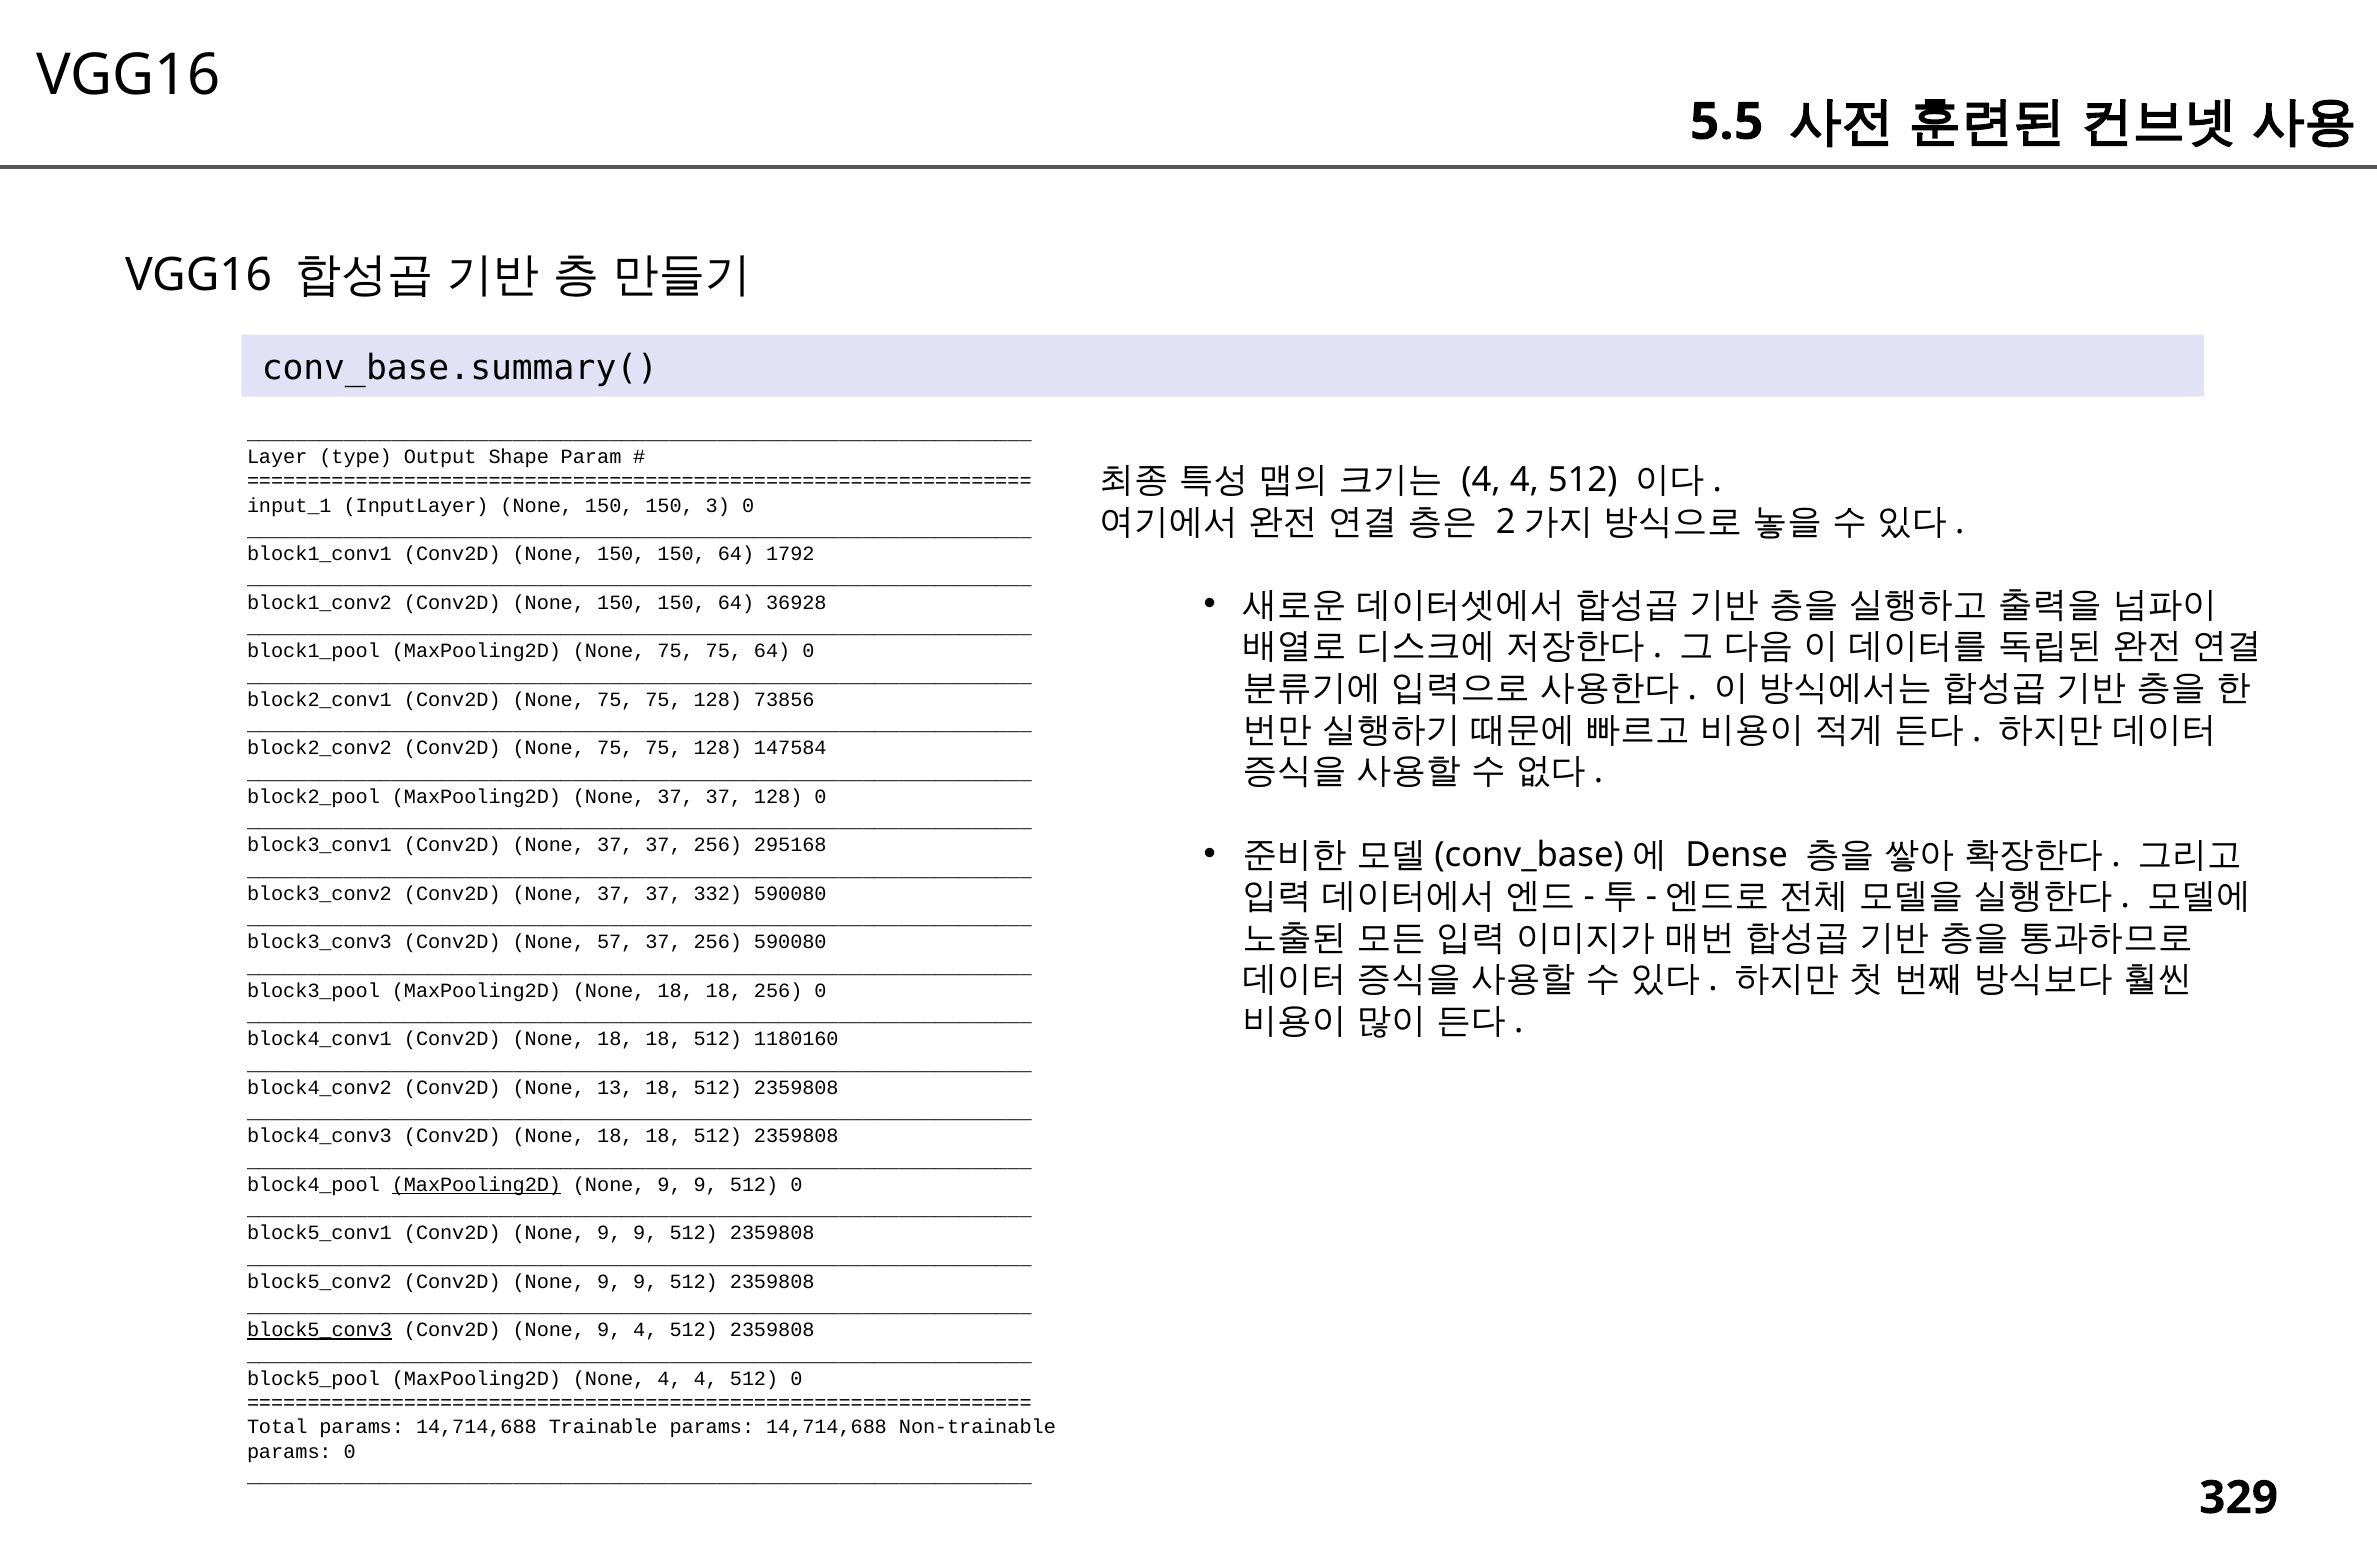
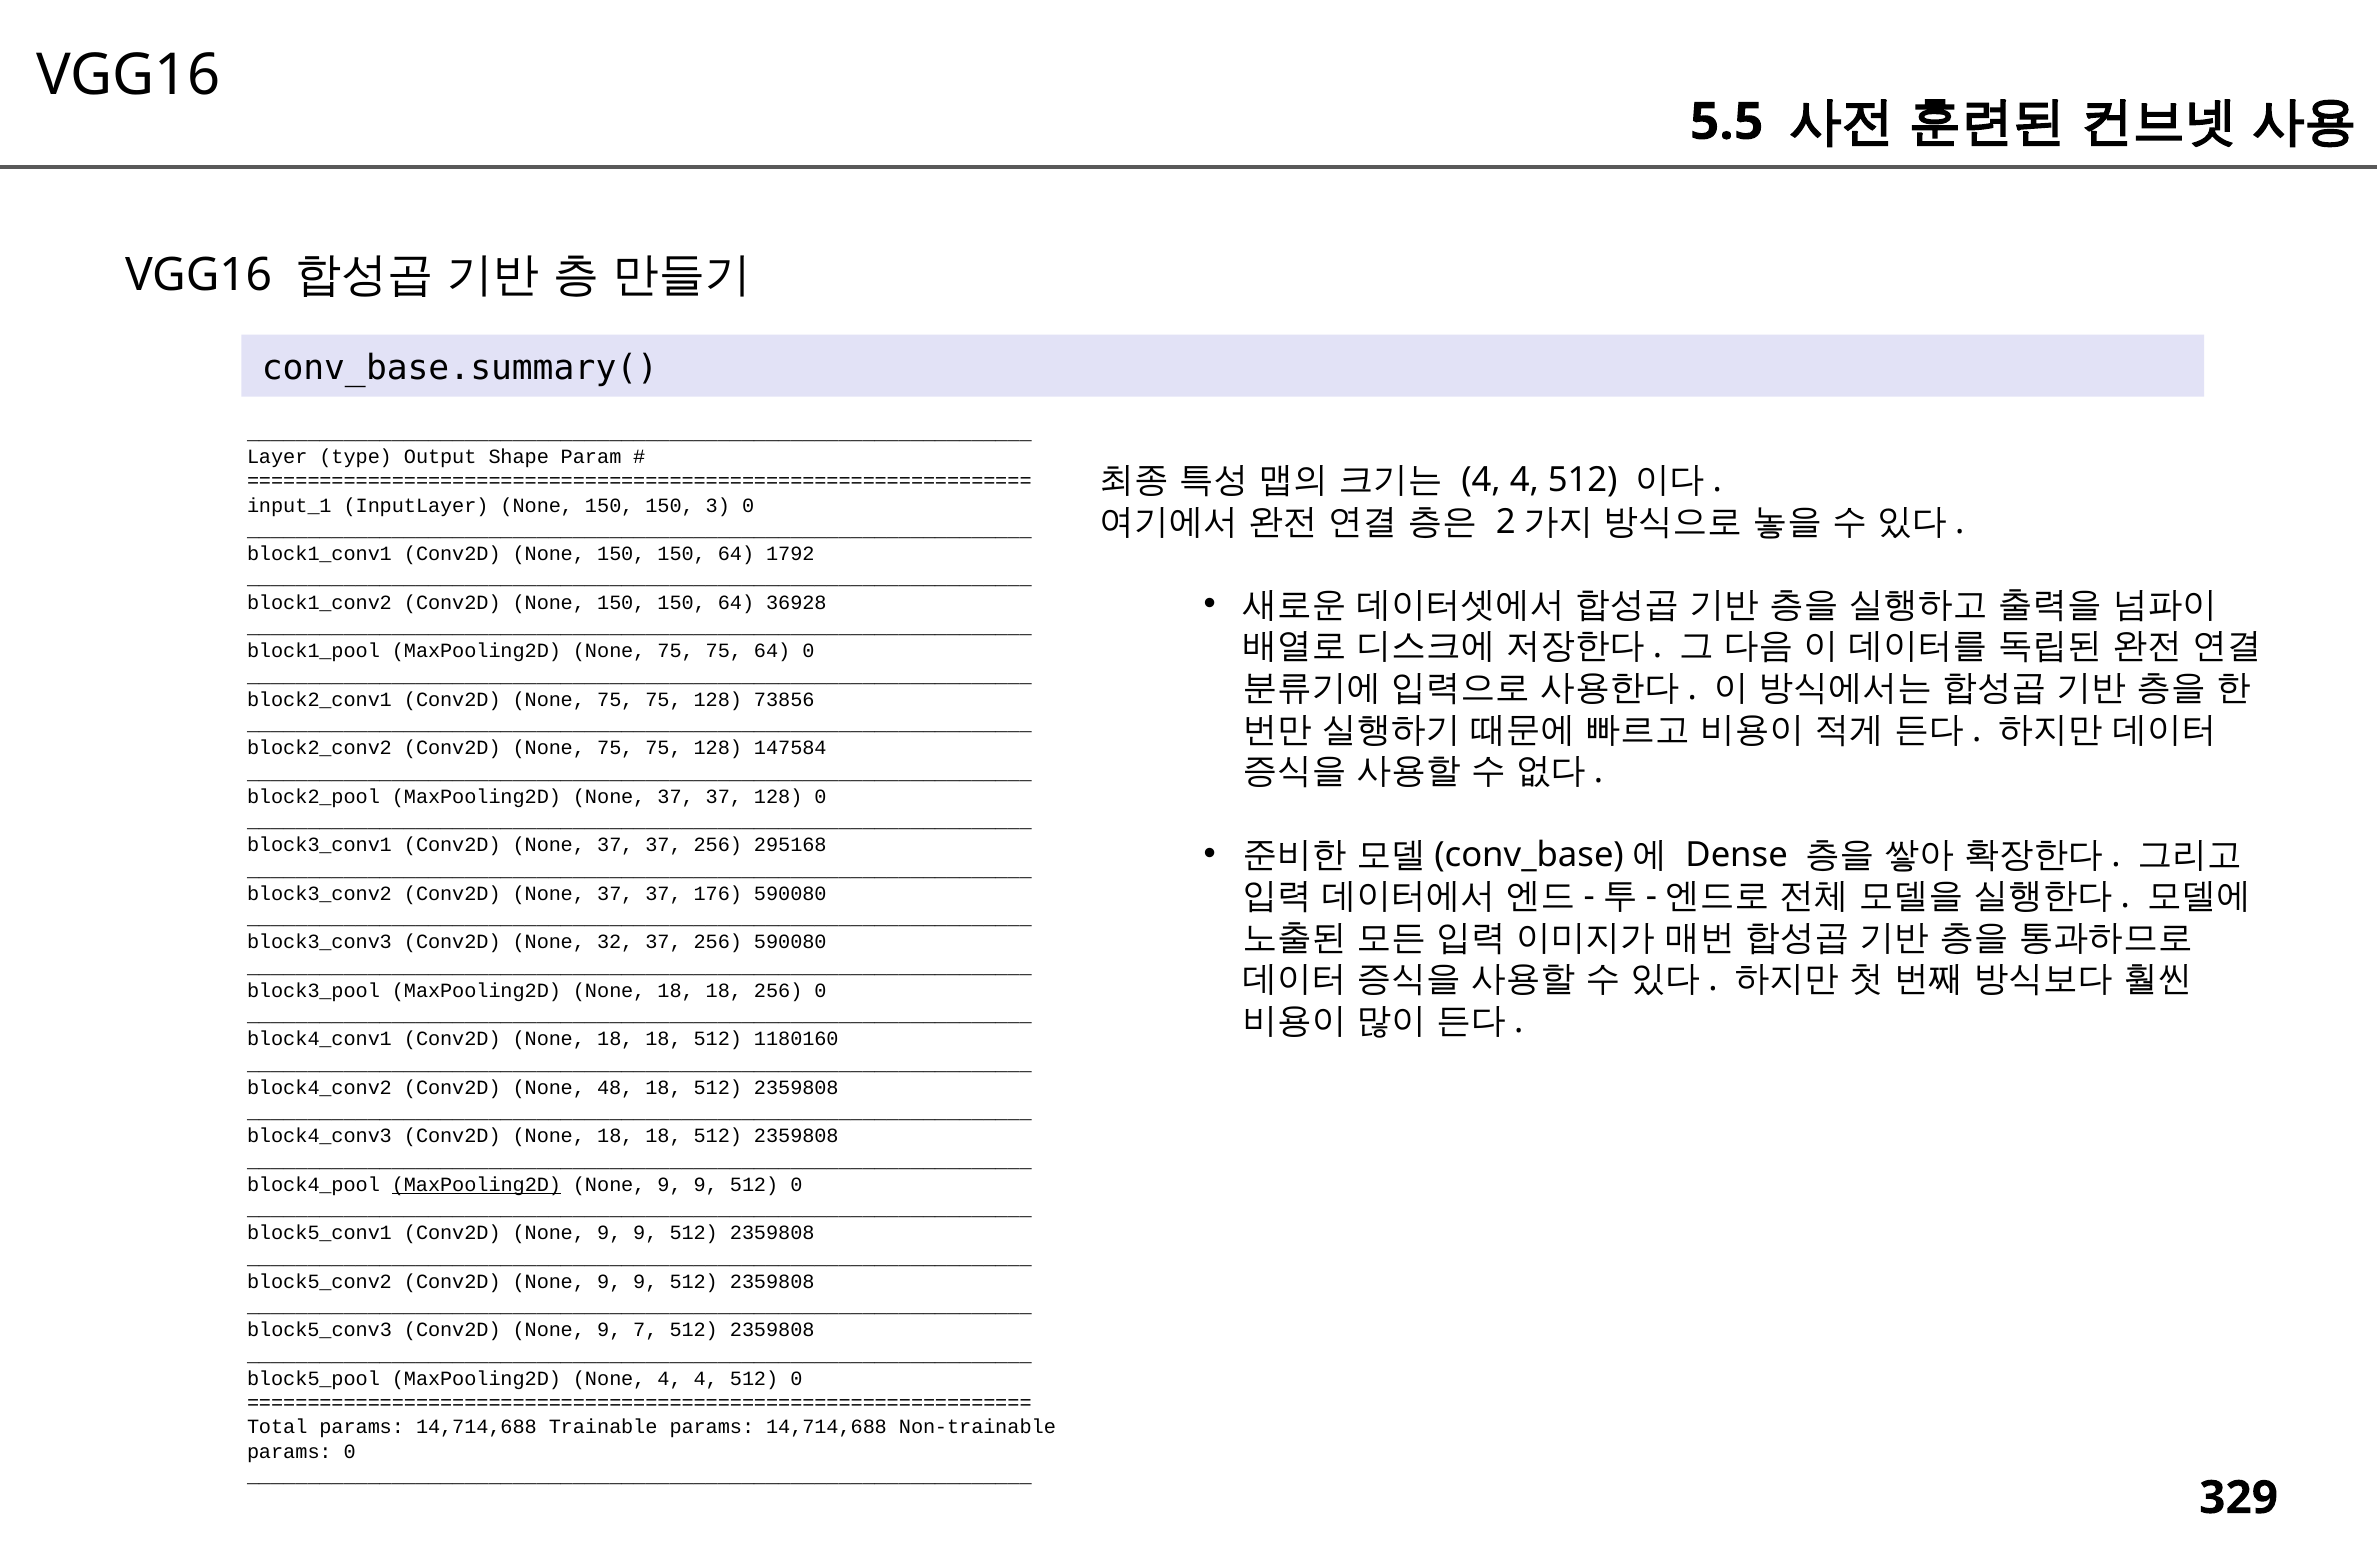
332: 332 -> 176 (718, 894)
57: 57 -> 32 (615, 942)
13: 13 -> 48 (615, 1088)
block5_conv3 underline: present -> none (320, 1330)
9 4: 4 -> 7 (645, 1330)
